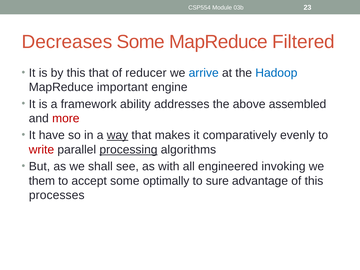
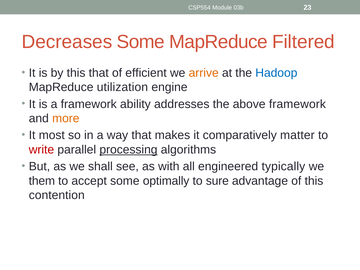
reducer: reducer -> efficient (146, 73)
arrive colour: blue -> orange (204, 73)
important: important -> utilization (122, 87)
above assembled: assembled -> framework (297, 104)
more colour: red -> orange (66, 118)
have: have -> most (52, 135)
way underline: present -> none (117, 135)
evenly: evenly -> matter (297, 135)
invoking: invoking -> typically (283, 166)
processes: processes -> contention (57, 195)
